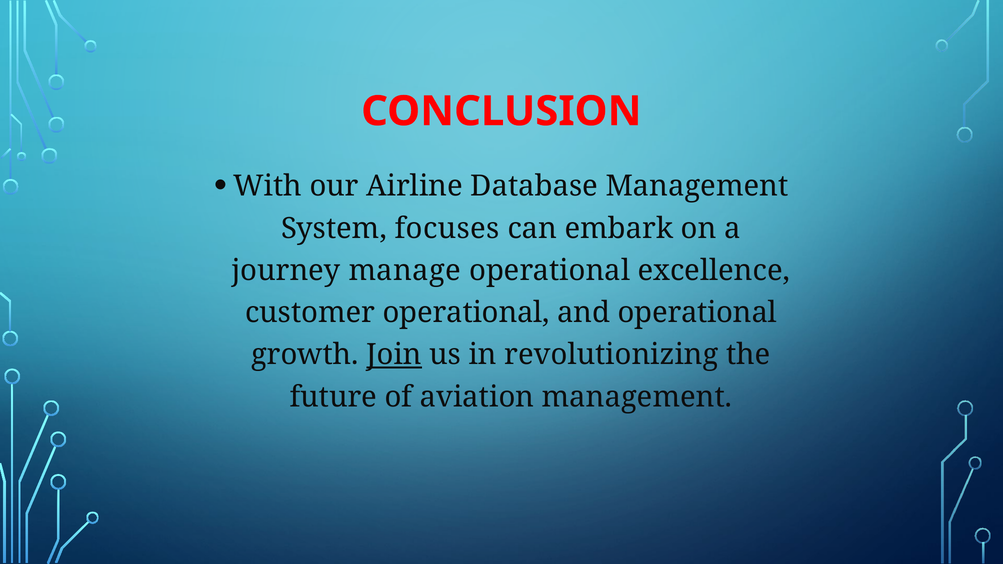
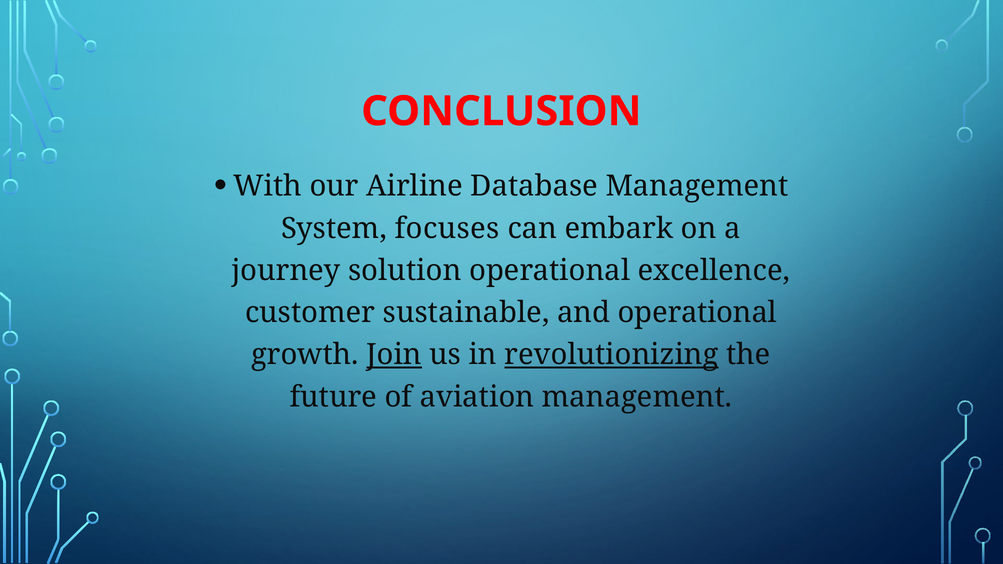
manage: manage -> solution (405, 271)
customer operational: operational -> sustainable (466, 313)
revolutionizing underline: none -> present (611, 355)
